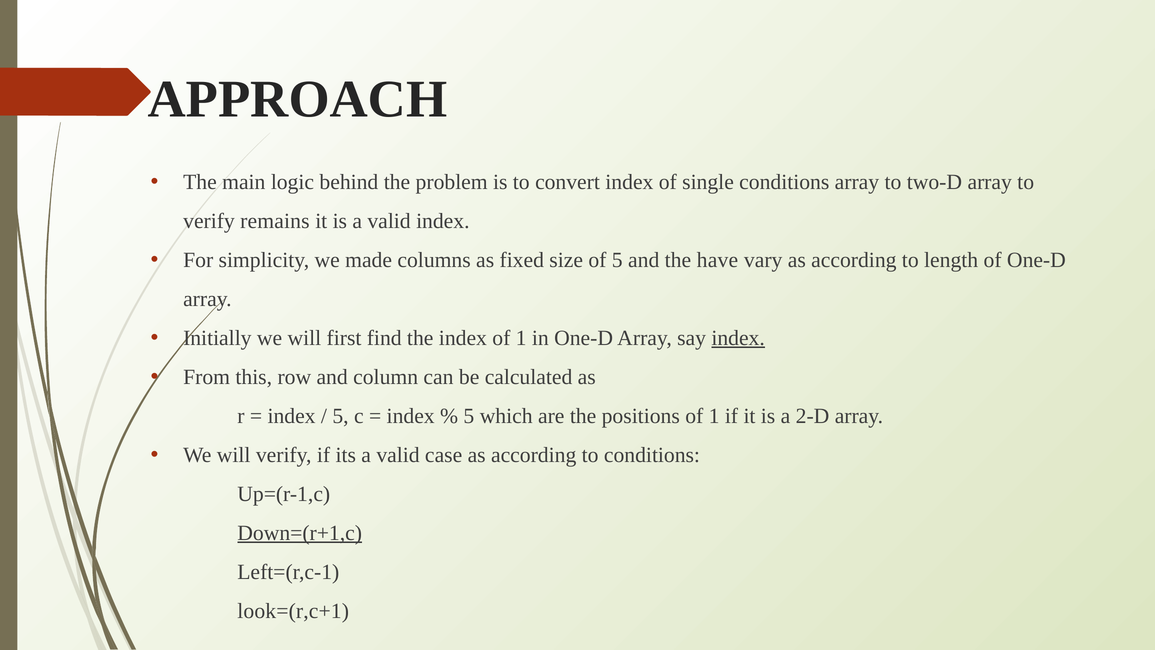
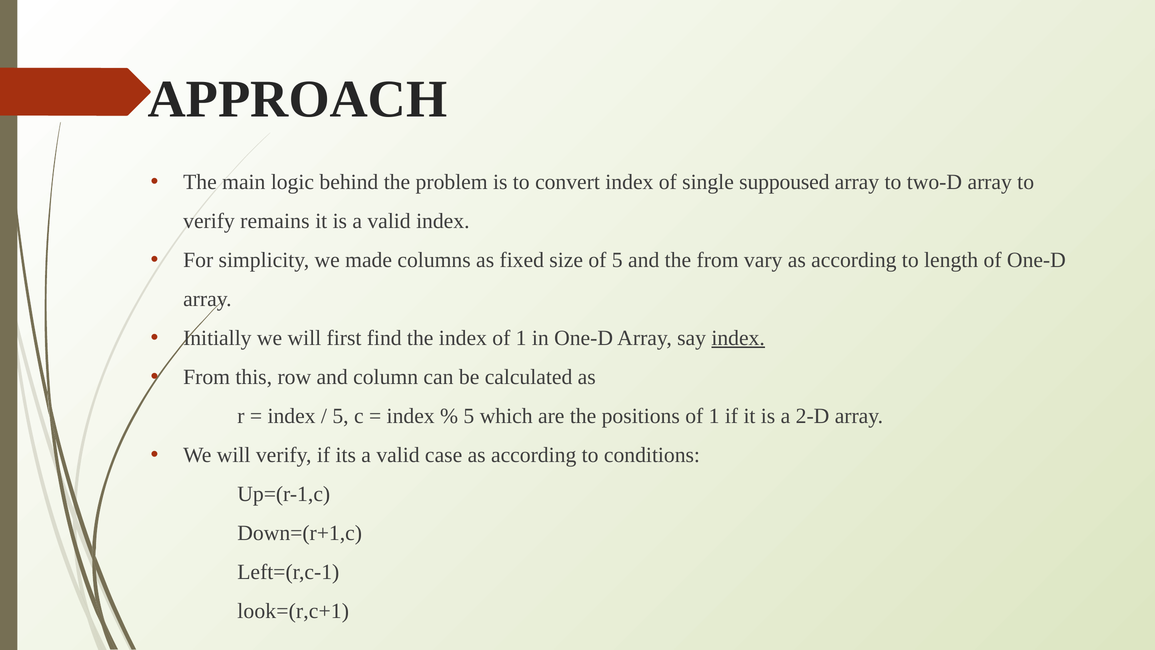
single conditions: conditions -> suppoused (784, 182)
the have: have -> from (718, 260)
Down=(r+1,c underline: present -> none (300, 533)
